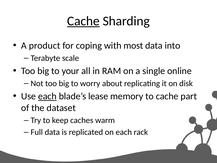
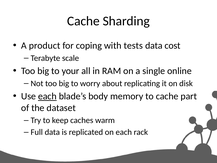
Cache underline: present -> none (83, 21)
most: most -> tests (133, 46)
into: into -> cost (173, 46)
lease: lease -> body (98, 96)
